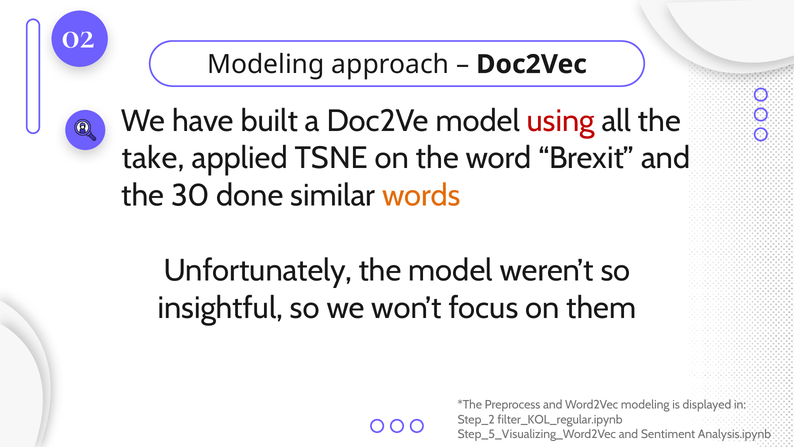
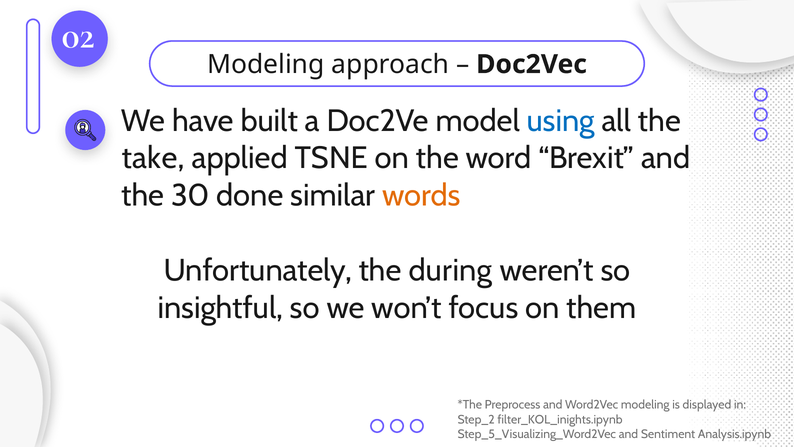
using colour: red -> blue (561, 121)
the model: model -> during (450, 271)
filter_KOL_regular.ipynb: filter_KOL_regular.ipynb -> filter_KOL_inights.ipynb (560, 419)
